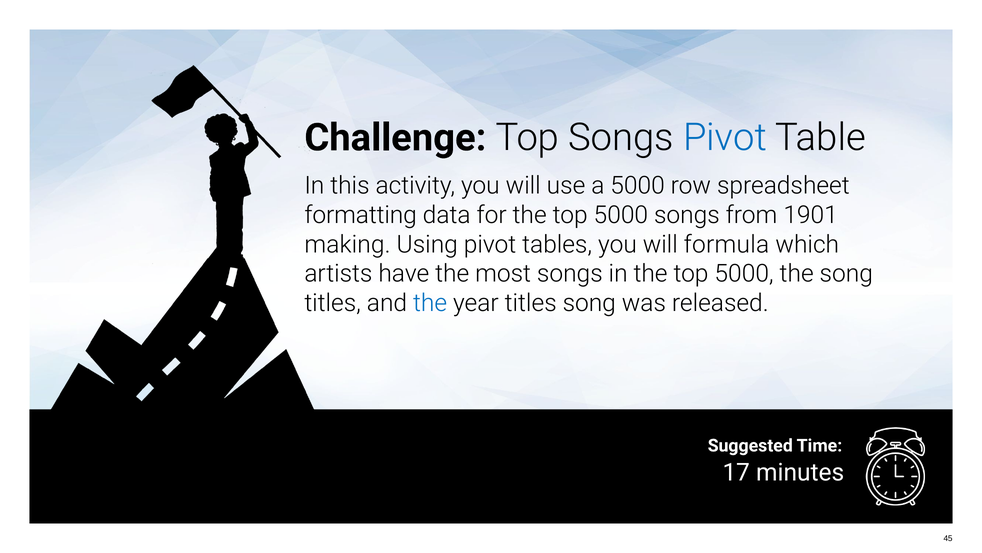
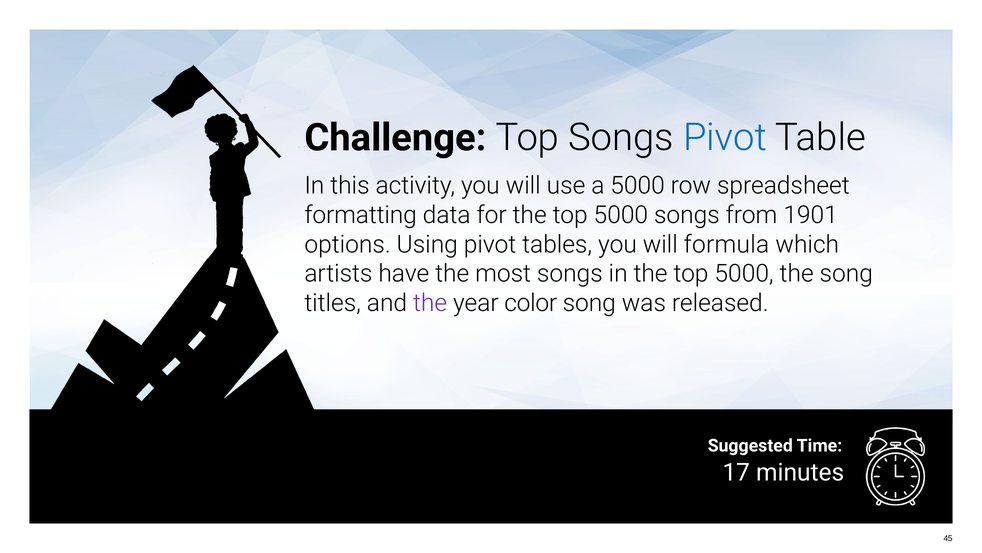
making: making -> options (348, 244)
the colour: blue -> purple (430, 303)
year titles: titles -> color (531, 303)
